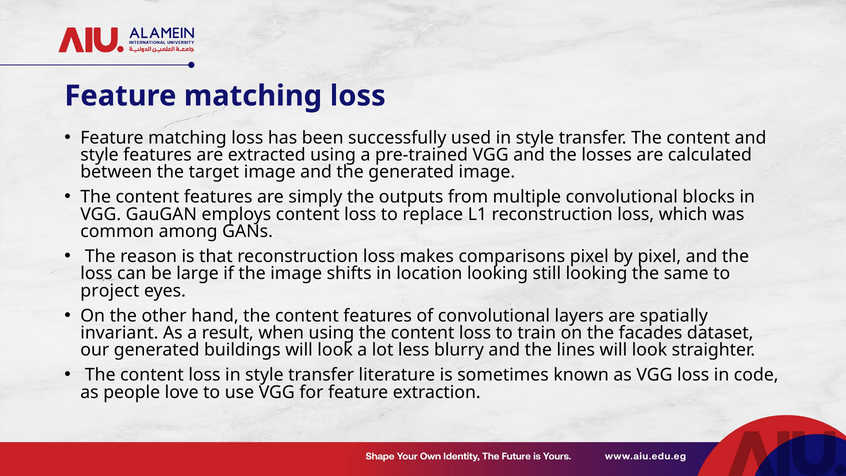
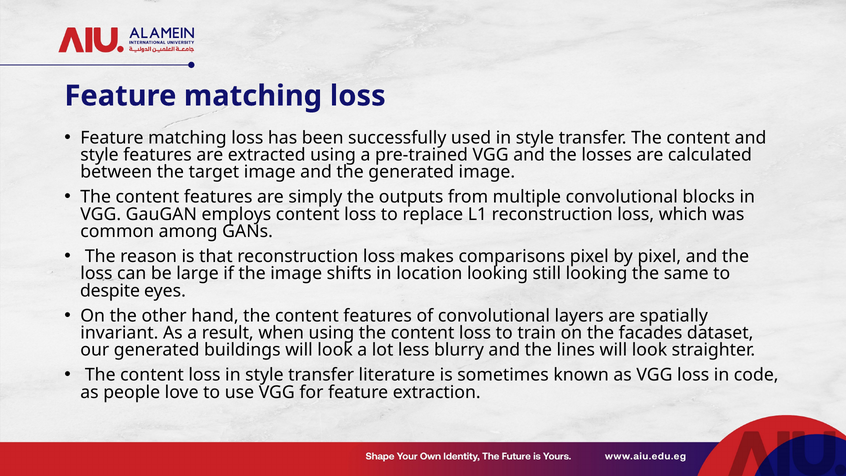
project: project -> despite (110, 291)
